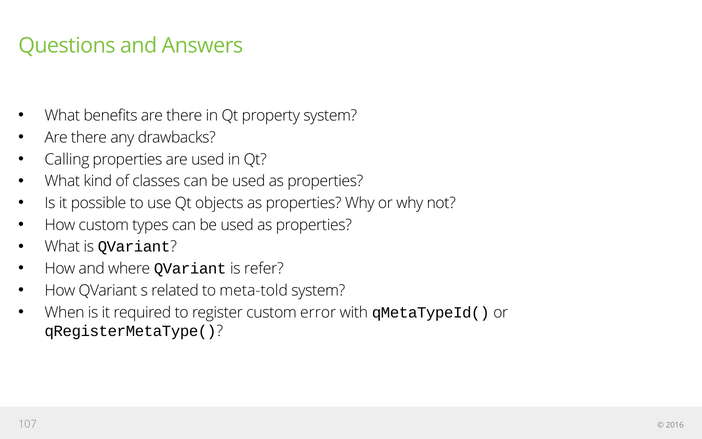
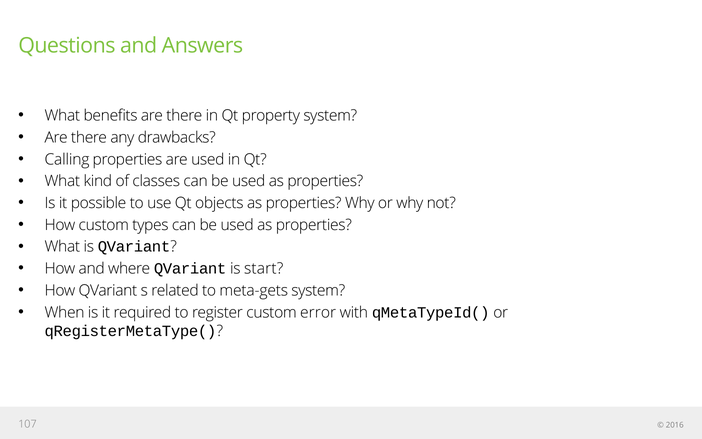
refer: refer -> start (264, 269)
meta-told: meta-told -> meta-gets (254, 290)
